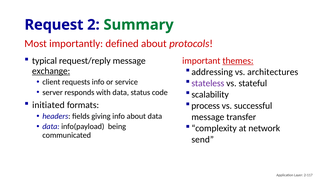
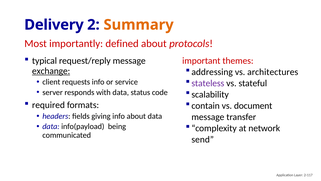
Request: Request -> Delivery (54, 25)
Summary colour: green -> orange (139, 25)
themes underline: present -> none (238, 61)
initiated: initiated -> required (48, 105)
process: process -> contain (206, 105)
successful: successful -> document (253, 105)
